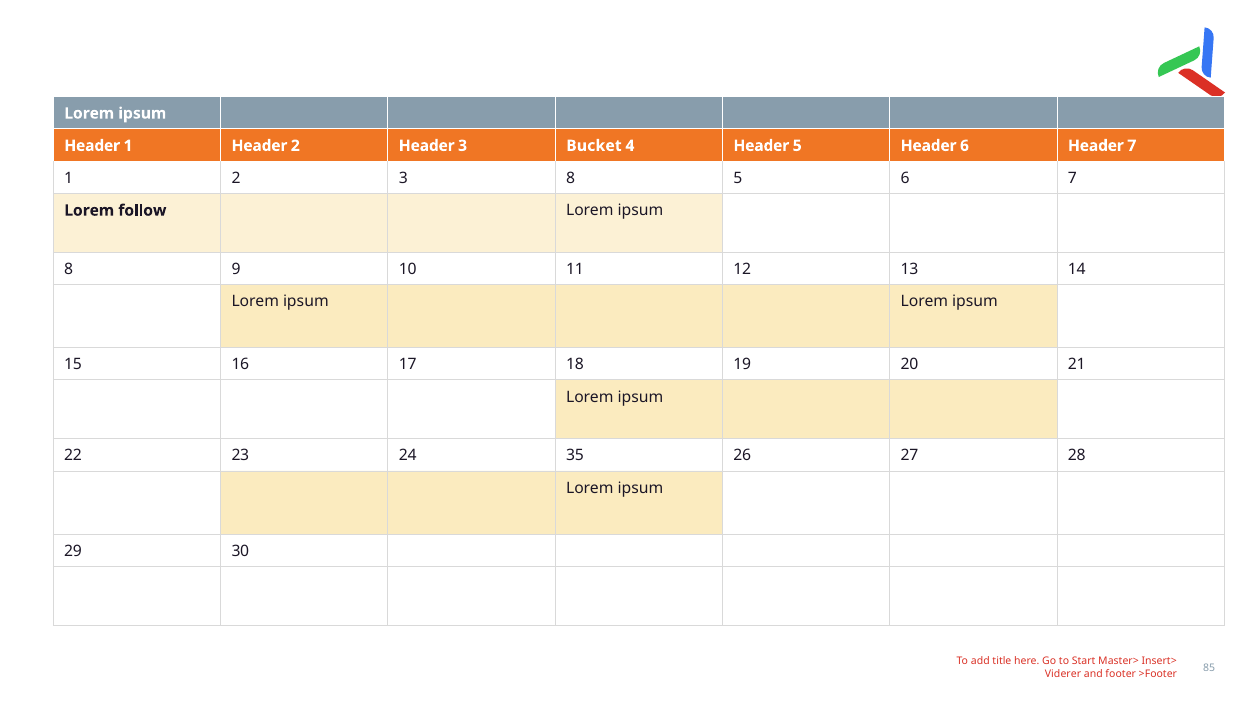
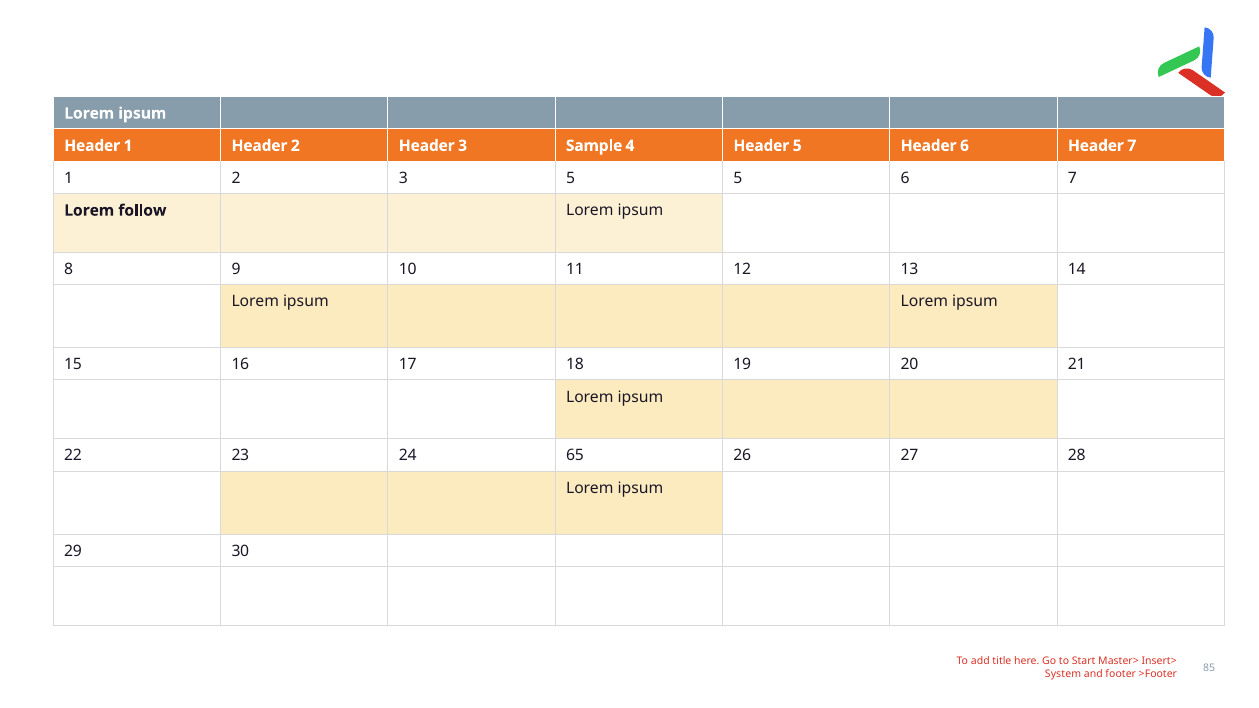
Bucket: Bucket -> Sample (594, 146)
3 8: 8 -> 5 (571, 178)
35: 35 -> 65 (575, 456)
Viderer: Viderer -> System (1063, 674)
